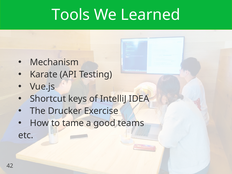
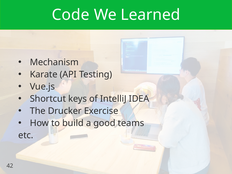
Tools: Tools -> Code (71, 15)
tame: tame -> build (73, 123)
